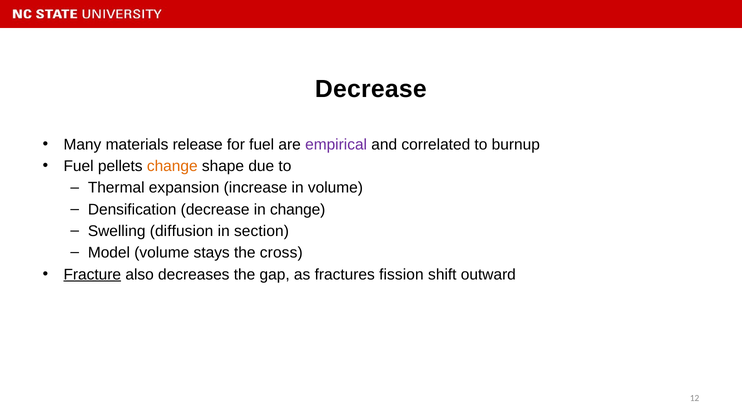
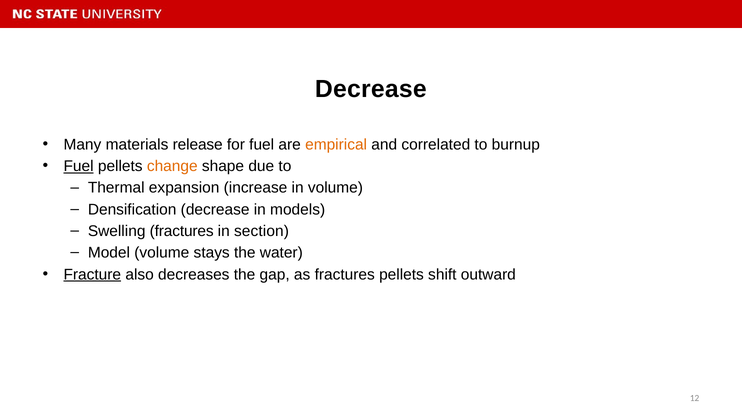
empirical colour: purple -> orange (336, 145)
Fuel underline: none -> present (79, 166)
in change: change -> models (298, 210)
Swelling diffusion: diffusion -> fractures (182, 231)
cross: cross -> water (281, 253)
fractures fission: fission -> pellets (401, 275)
